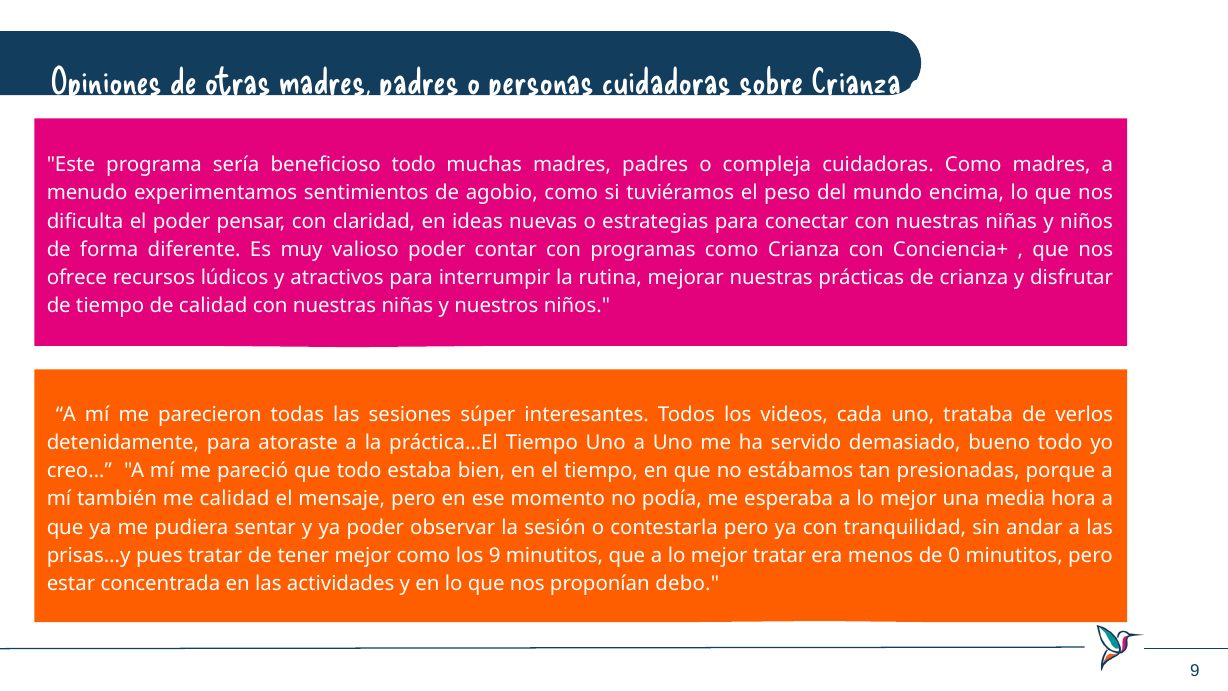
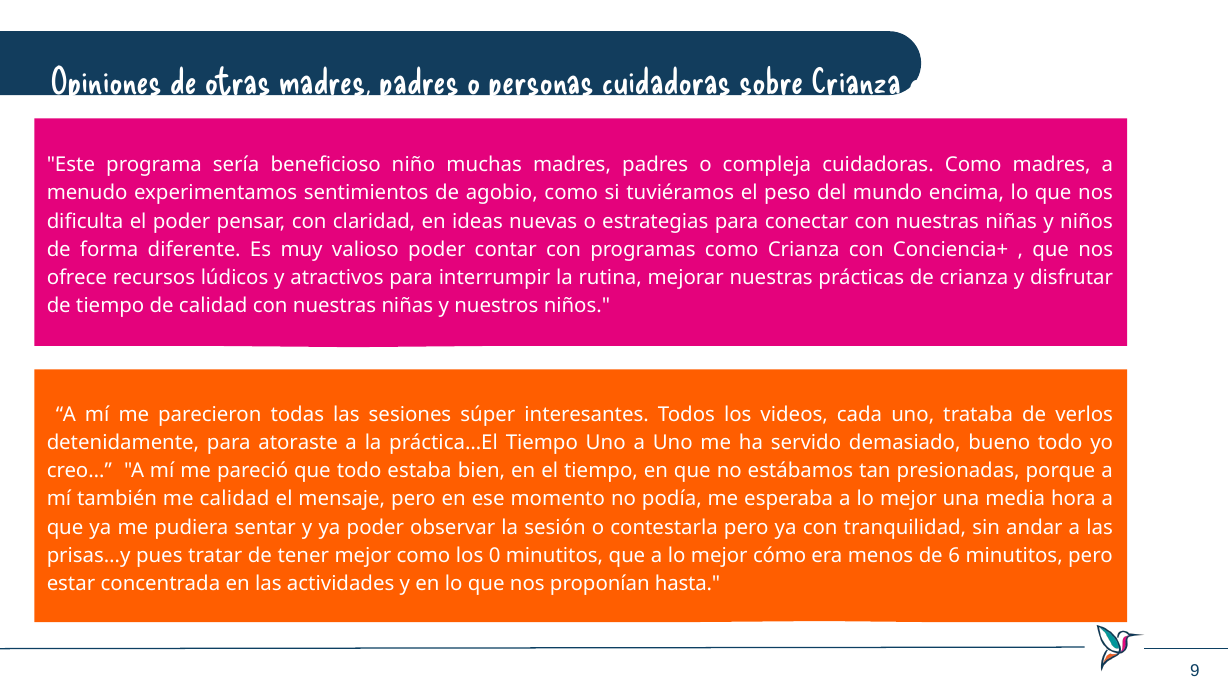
beneficioso todo: todo -> niño (413, 165)
los 9: 9 -> 0 (495, 555)
mejor tratar: tratar -> cómo (780, 555)
0: 0 -> 6 (954, 555)
debo: debo -> hasta (688, 584)
